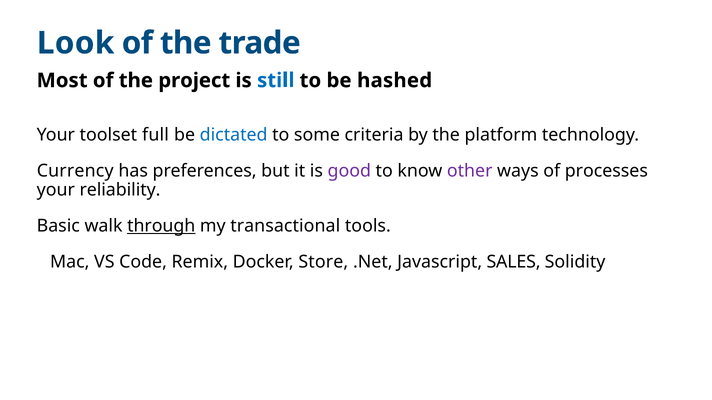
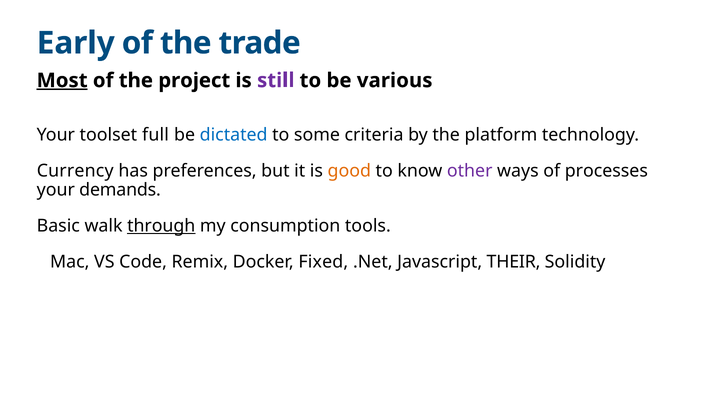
Look: Look -> Early (76, 43)
Most underline: none -> present (62, 81)
still colour: blue -> purple (276, 81)
hashed: hashed -> various (395, 81)
good colour: purple -> orange (349, 171)
reliability: reliability -> demands (120, 190)
transactional: transactional -> consumption (285, 226)
Store: Store -> Fixed (323, 262)
SALES: SALES -> THEIR (514, 262)
